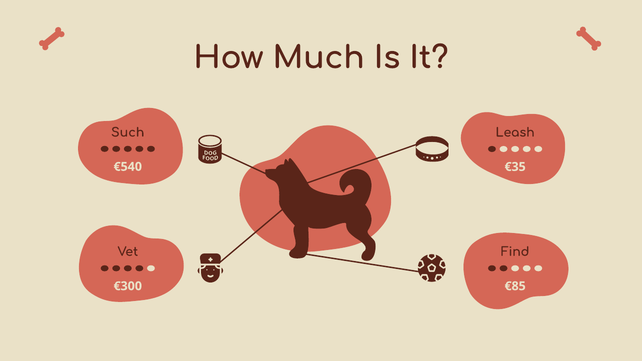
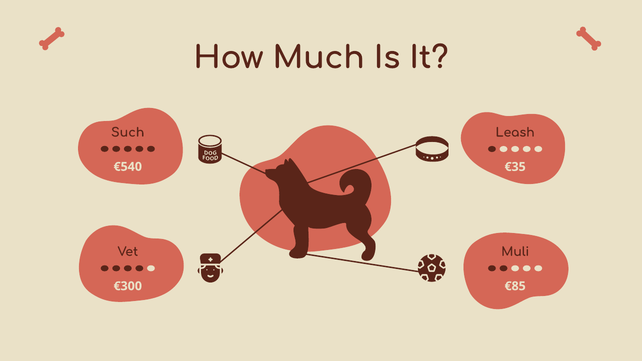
Find: Find -> Muli (515, 252)
